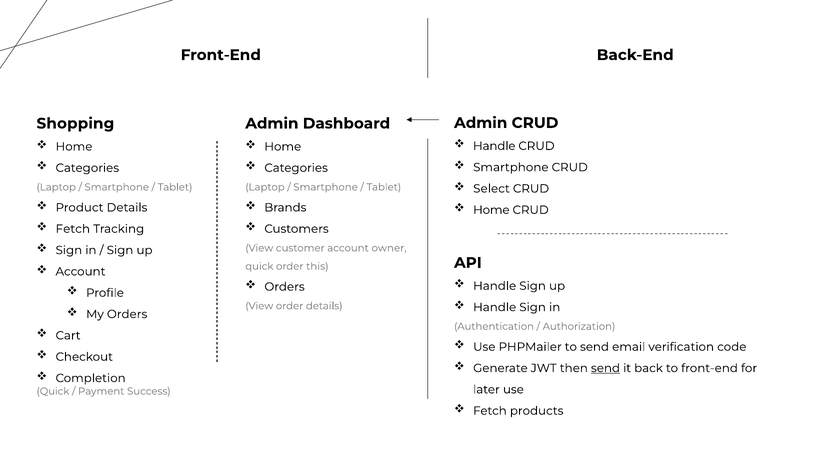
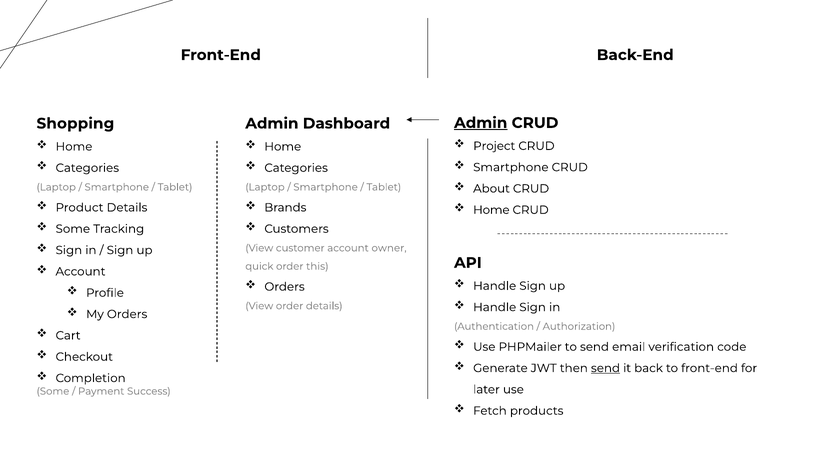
Admin underline: none -> present (481, 123)
Handle: Handle -> Project (494, 146)
Select: Select -> About (491, 189)
Fetch: Fetch -> Some (73, 229)
Quick: Quick -> Some (53, 392)
